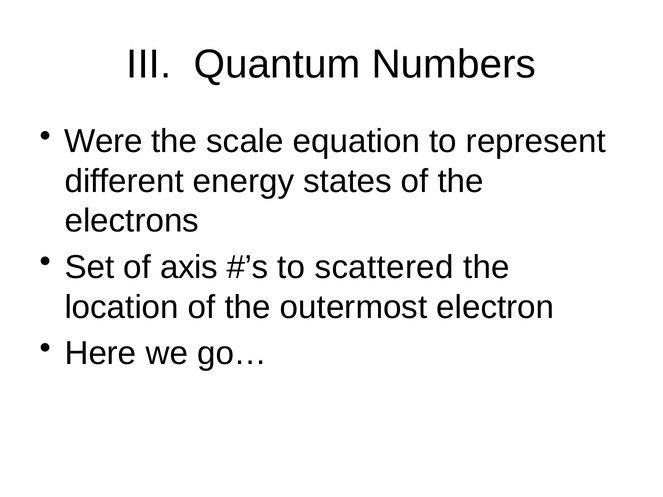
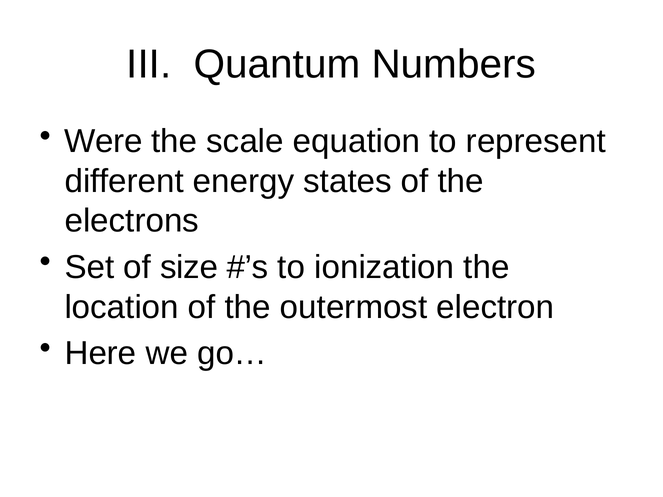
axis: axis -> size (189, 268)
scattered: scattered -> ionization (384, 268)
